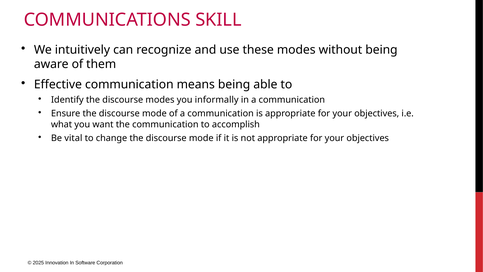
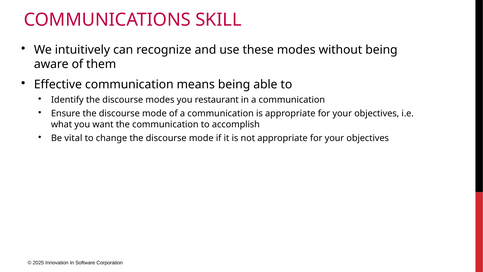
informally: informally -> restaurant (217, 100)
